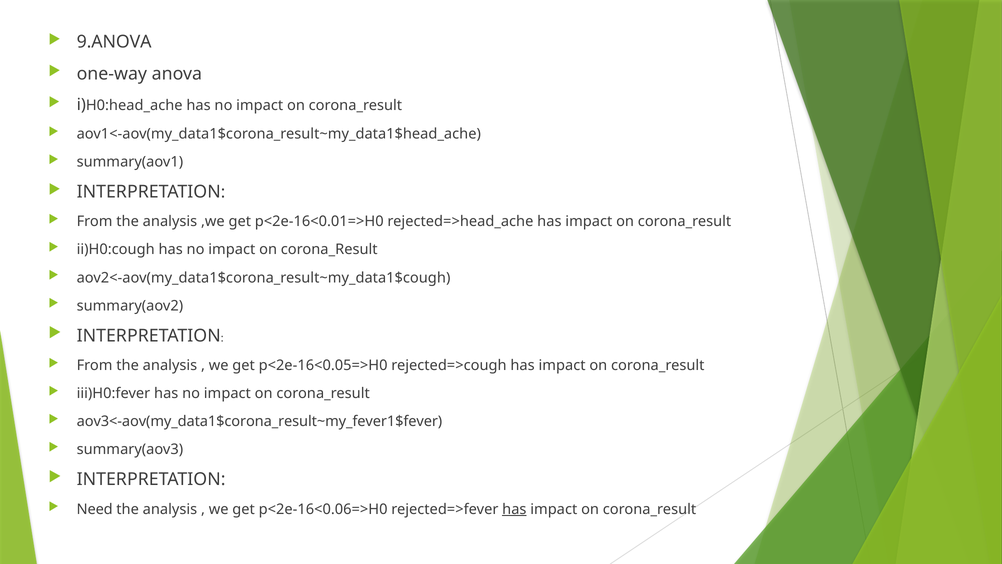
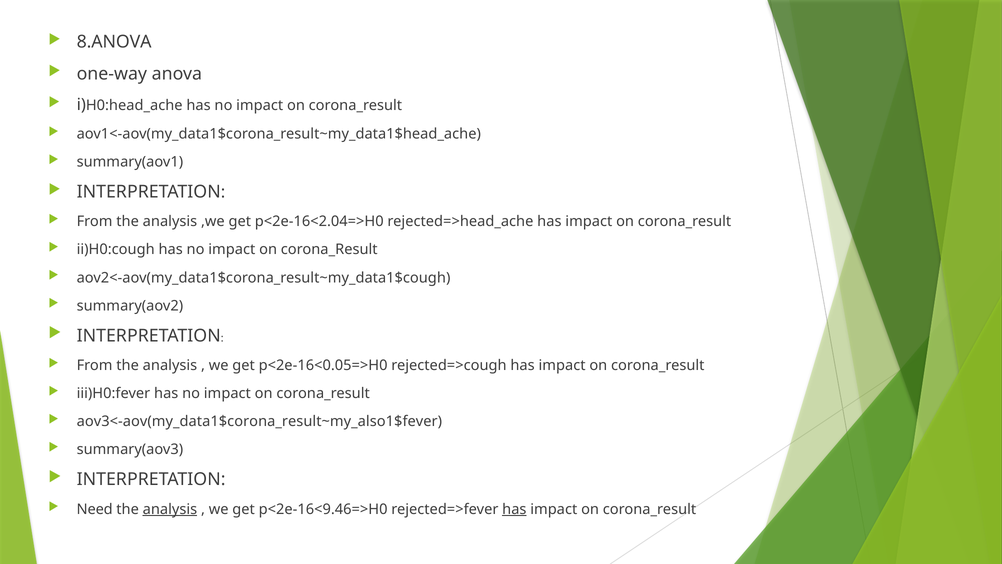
9.ANOVA: 9.ANOVA -> 8.ANOVA (114, 42)
p<2e-16<0.01=>H0: p<2e-16<0.01=>H0 -> p<2e-16<2.04=>H0 (319, 222)
aov3<-aov(my_data1$corona_result~my_fever1$fever: aov3<-aov(my_data1$corona_result~my_fever1$fever -> aov3<-aov(my_data1$corona_result~my_also1$fever (259, 421)
analysis underline: none -> present (170, 509)
p<2e-16<0.06=>H0: p<2e-16<0.06=>H0 -> p<2e-16<9.46=>H0 (323, 509)
